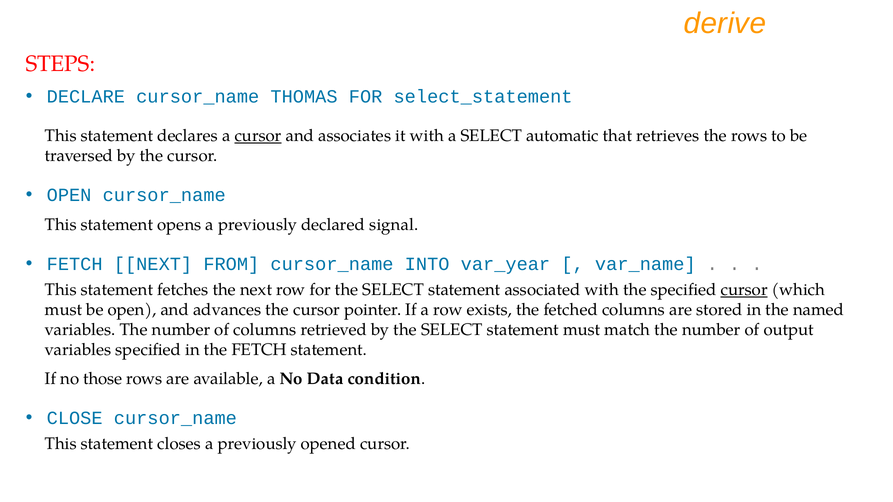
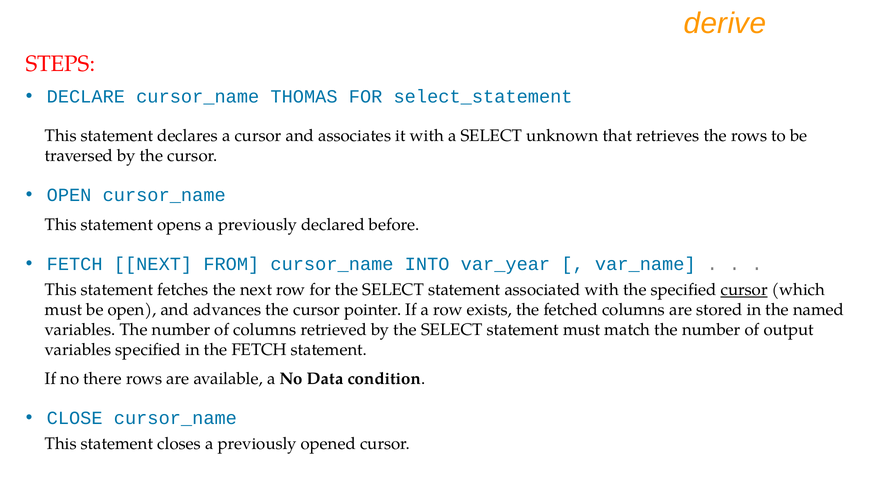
cursor underline: present -> none (258, 136)
automatic: automatic -> unknown (562, 136)
signal: signal -> before (394, 225)
those: those -> there (103, 379)
